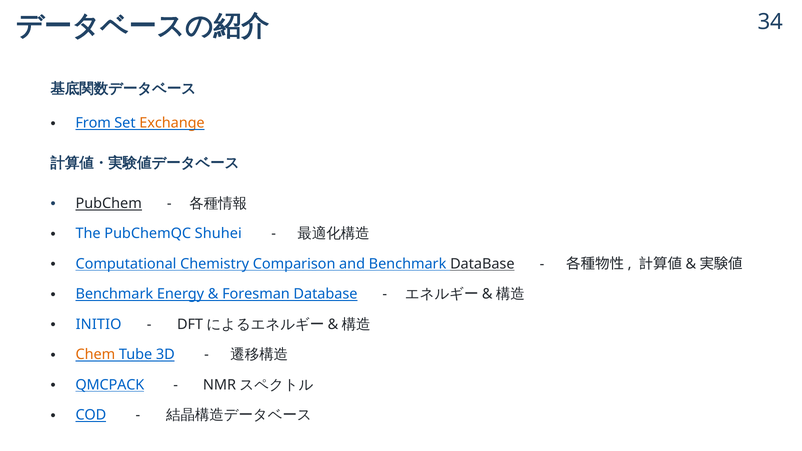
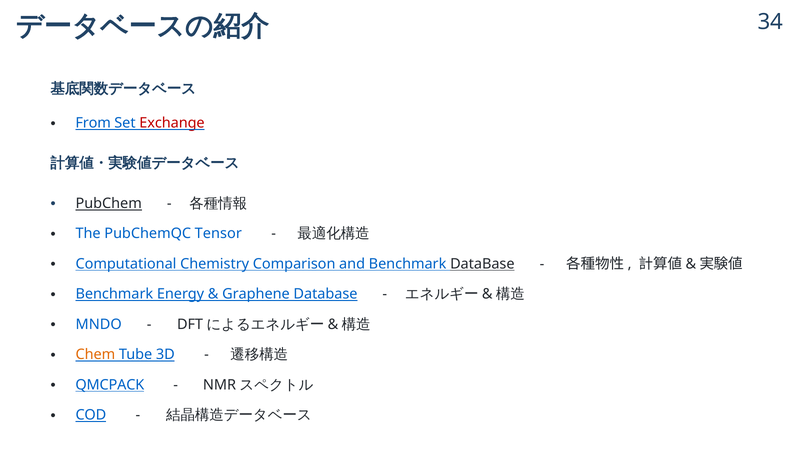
Exchange colour: orange -> red (172, 123)
Shuhei: Shuhei -> Tensor (218, 234)
Foresman: Foresman -> Graphene (256, 294)
INITIO: INITIO -> MNDO (99, 324)
